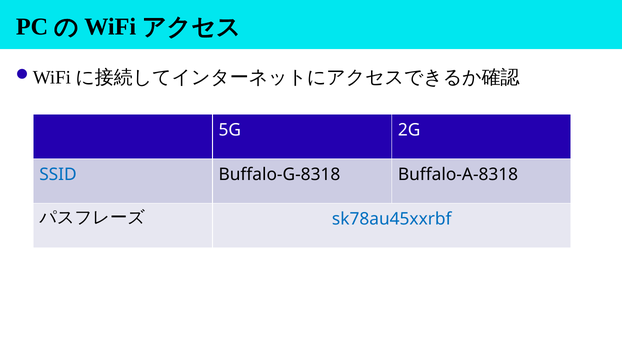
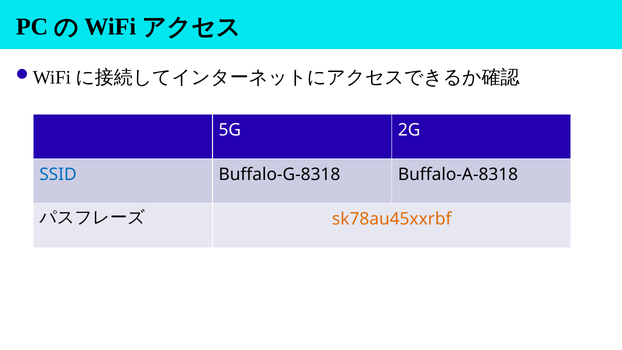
sk78au45xxrbf colour: blue -> orange (392, 219)
